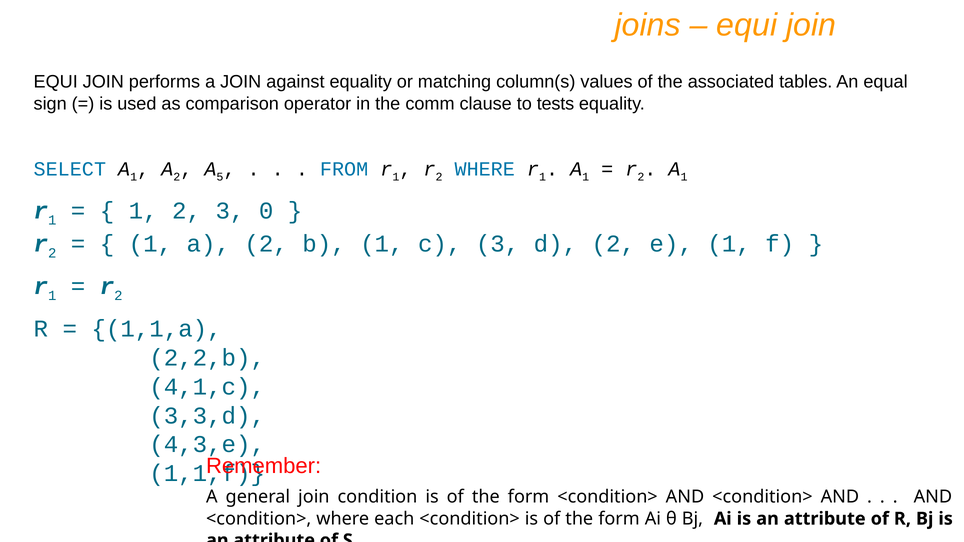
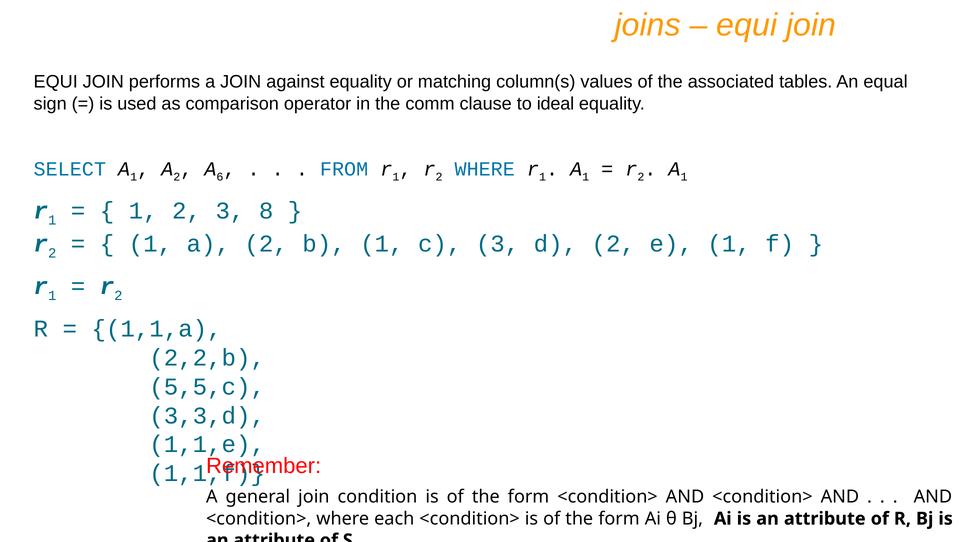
tests: tests -> ideal (555, 104)
5: 5 -> 6 (220, 177)
0: 0 -> 8 (266, 211)
4,1,c: 4,1,c -> 5,5,c (207, 387)
4,3,e: 4,3,e -> 1,1,e (207, 445)
